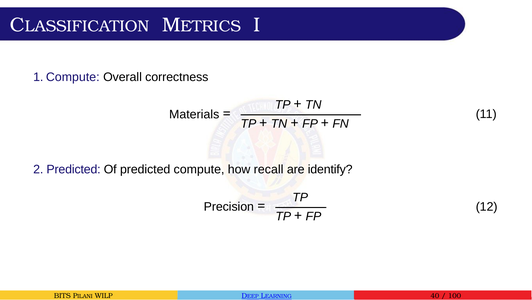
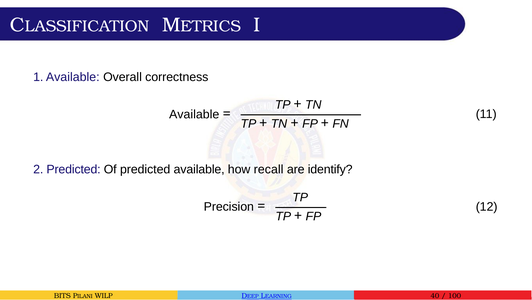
1 Compute: Compute -> Available (73, 77)
Materials: Materials -> Available (194, 114)
predicted compute: compute -> available (199, 169)
